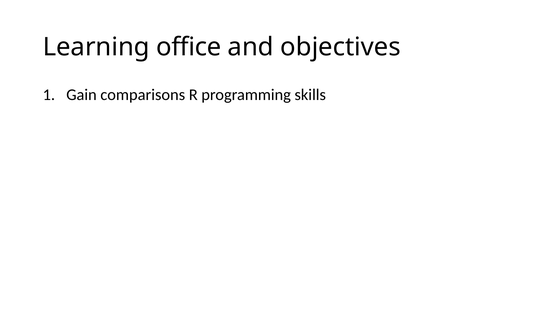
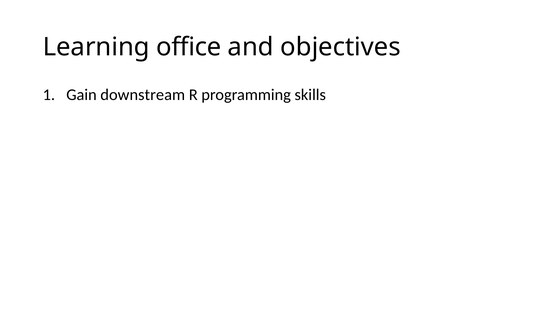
comparisons: comparisons -> downstream (143, 95)
